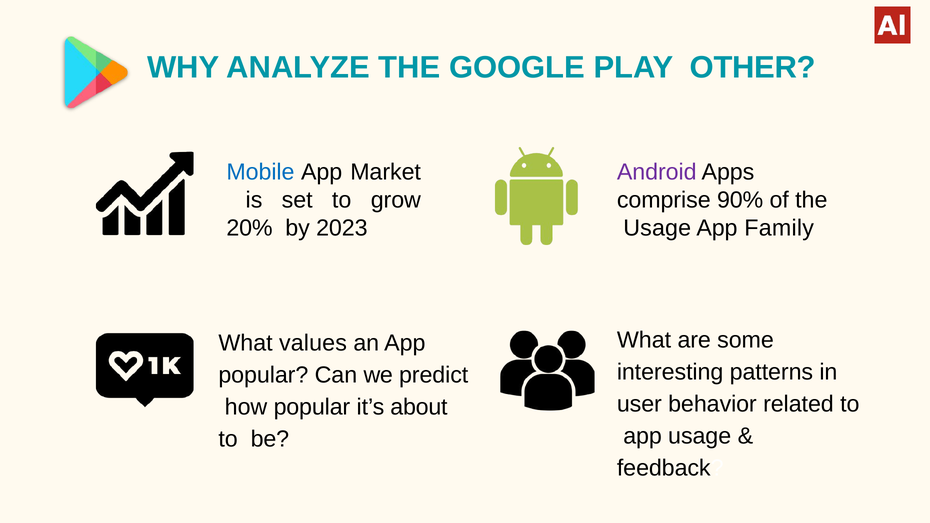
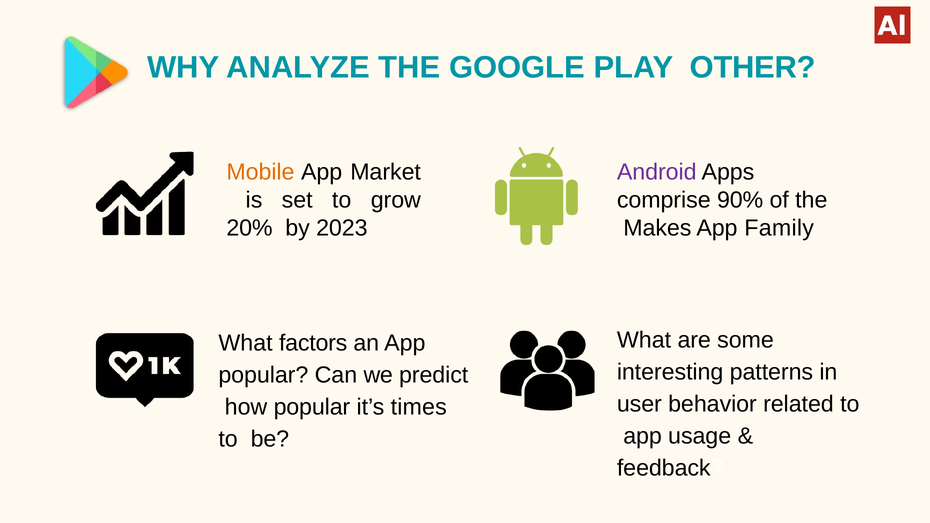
Mobile colour: blue -> orange (260, 172)
Usage: Usage -> Makes (657, 228)
values: values -> factors (313, 343)
about: about -> times (419, 407)
